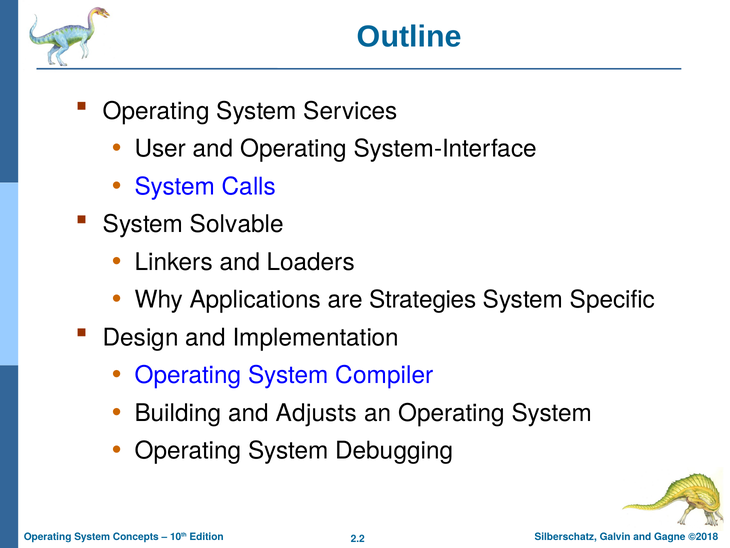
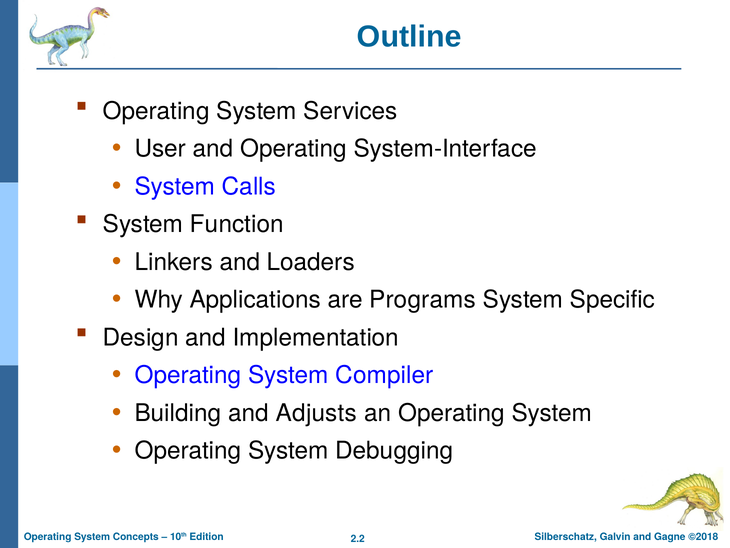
Solvable: Solvable -> Function (237, 224)
Strategies: Strategies -> Programs (423, 300)
